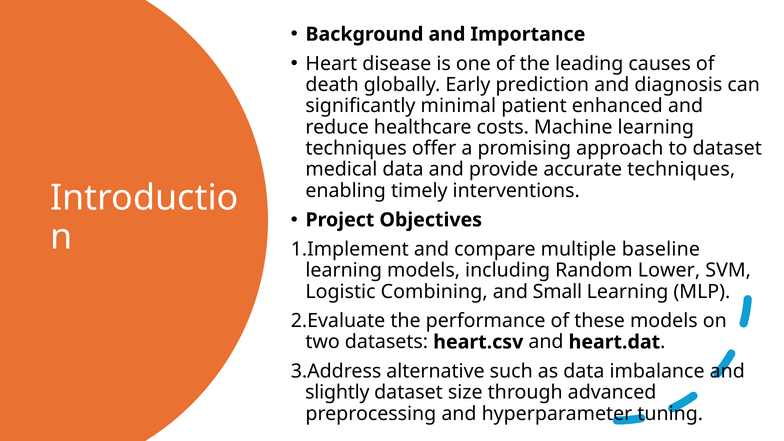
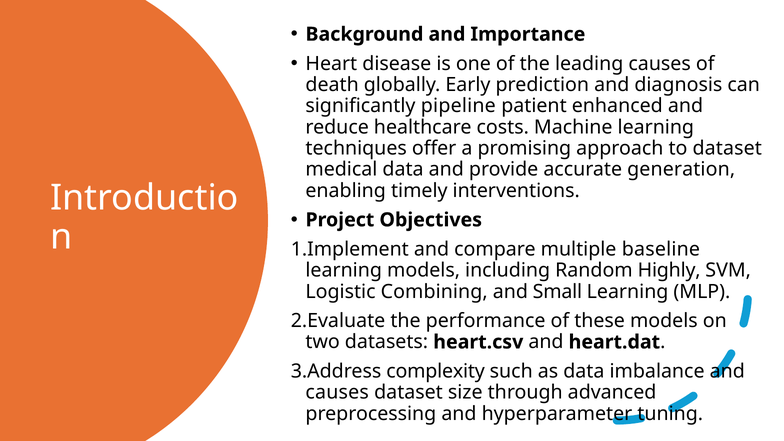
minimal: minimal -> pipeline (458, 106)
accurate techniques: techniques -> generation (681, 169)
Lower: Lower -> Highly (669, 270)
alternative: alternative -> complexity (436, 371)
slightly: slightly -> causes (337, 393)
